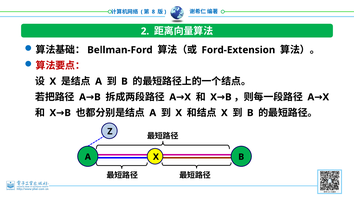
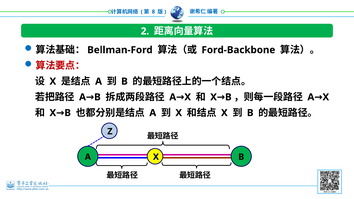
Ford-Extension: Ford-Extension -> Ford-Backbone (238, 50)
